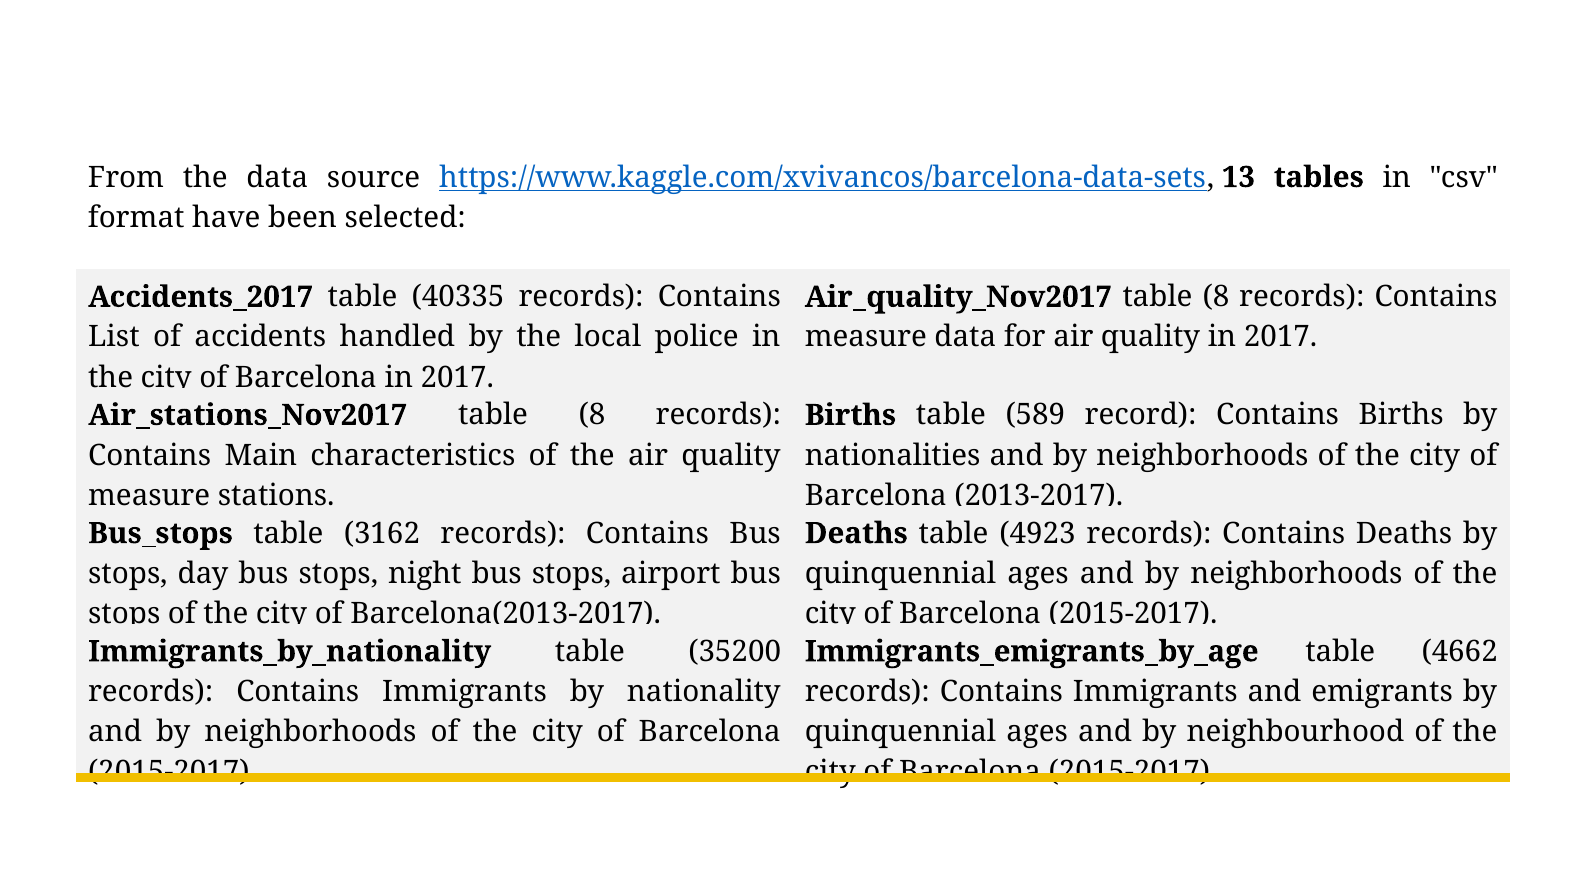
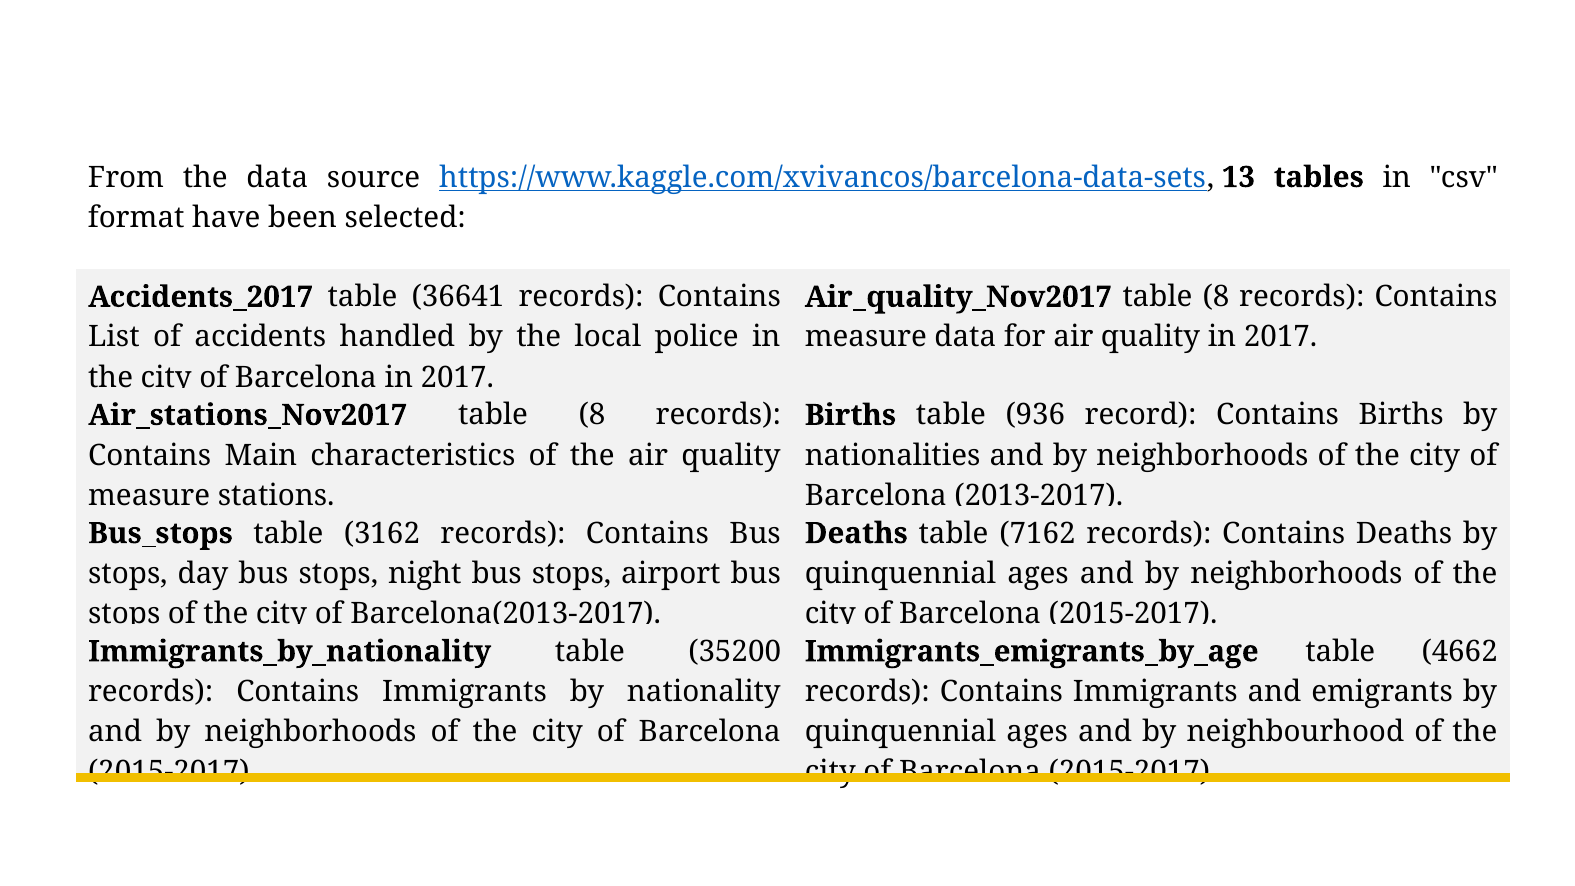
40335: 40335 -> 36641 (458, 297)
589: 589 -> 936 (1035, 415)
4923: 4923 -> 7162 (1038, 533)
